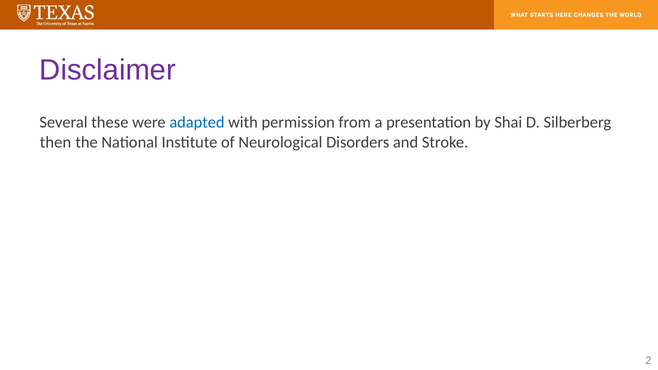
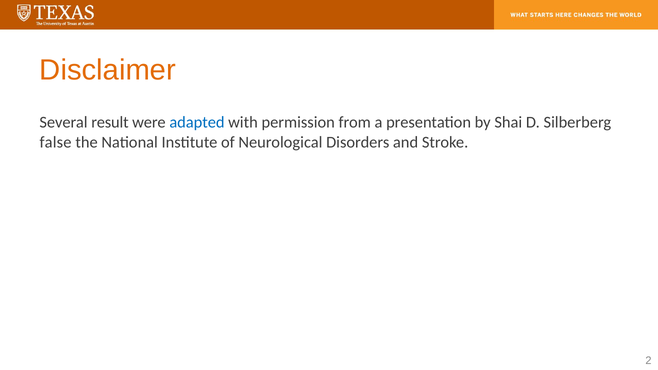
Disclaimer colour: purple -> orange (108, 70)
these: these -> result (110, 123)
then: then -> false (56, 142)
